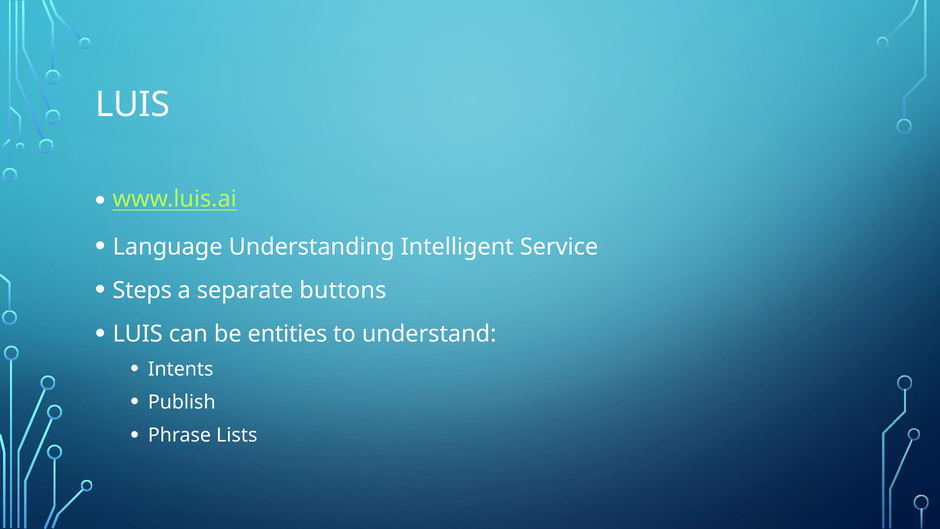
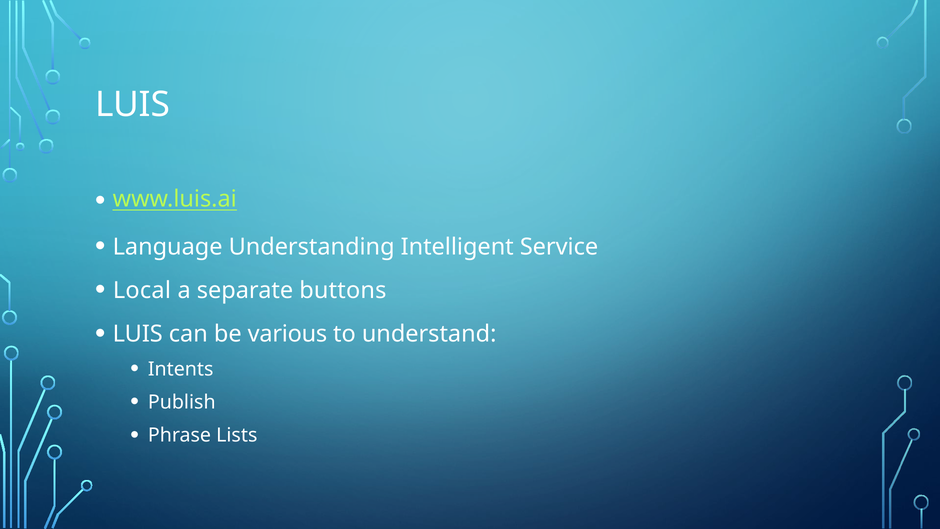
Steps: Steps -> Local (142, 290)
entities: entities -> various (287, 334)
